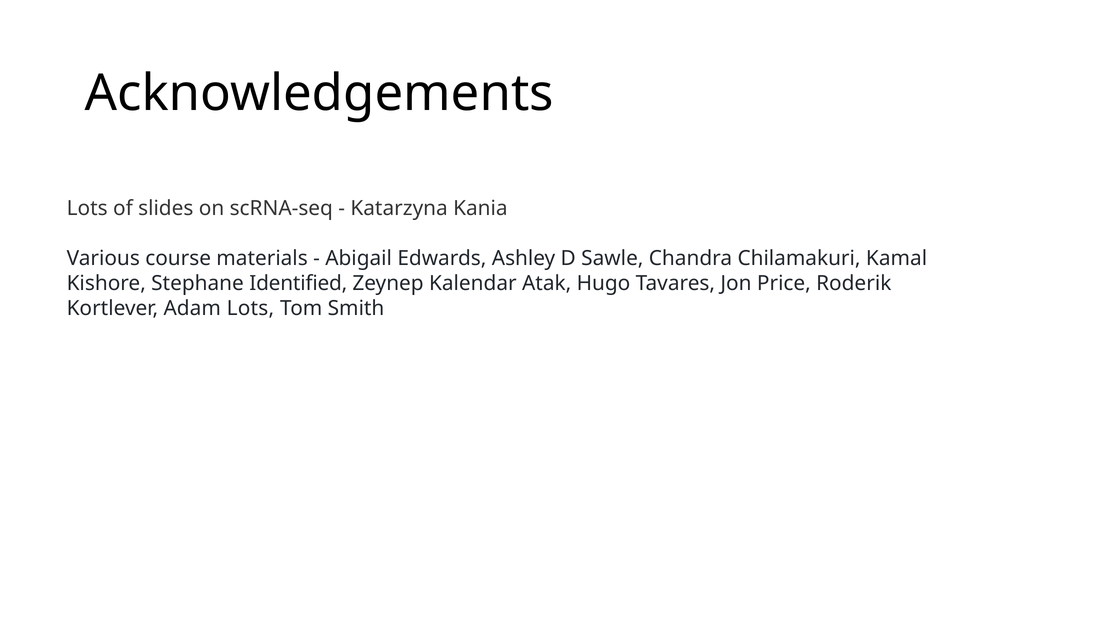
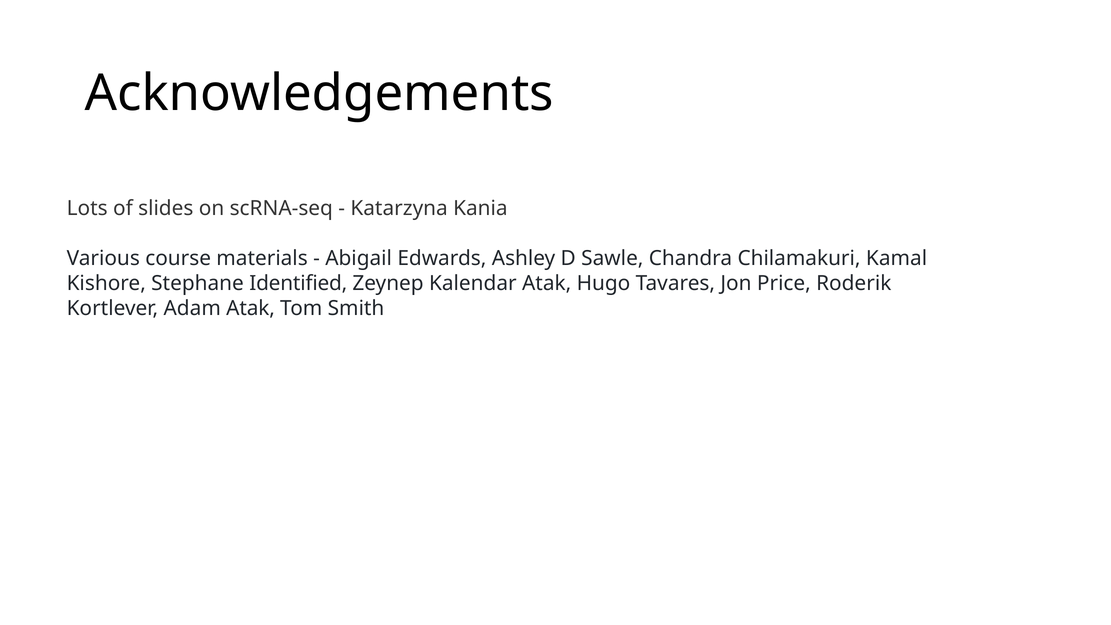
Adam Lots: Lots -> Atak (251, 308)
